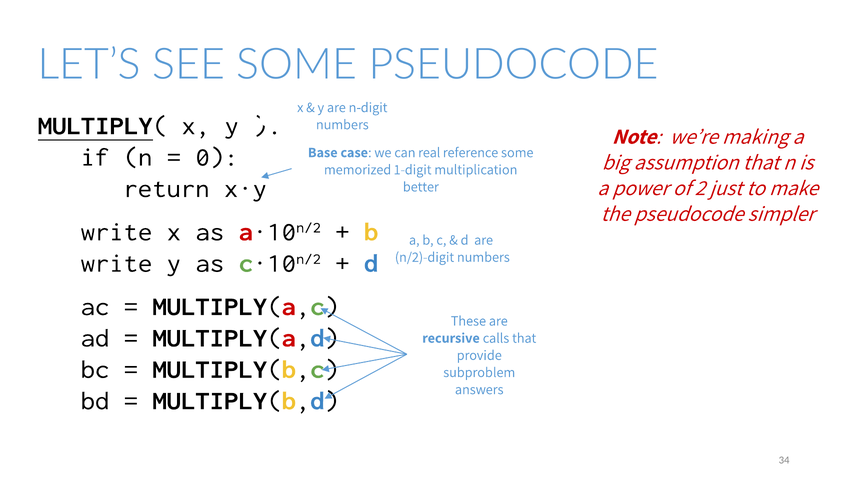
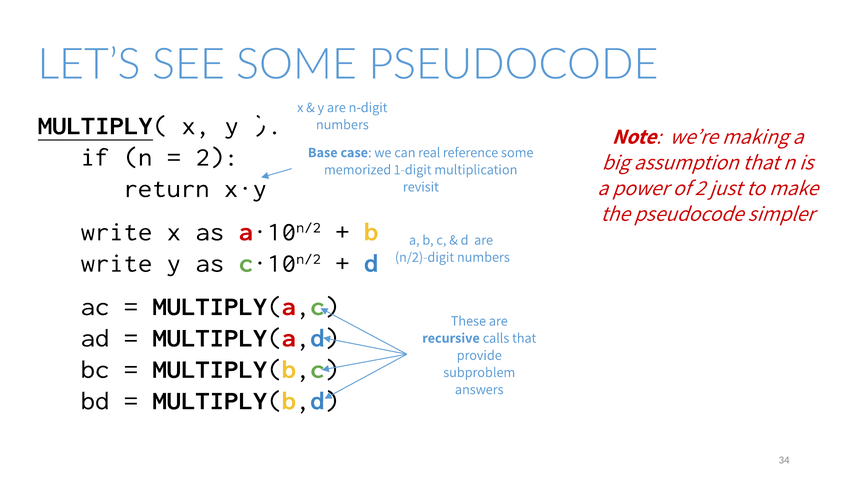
0: 0 -> 2 (217, 157)
better: better -> revisit (421, 187)
